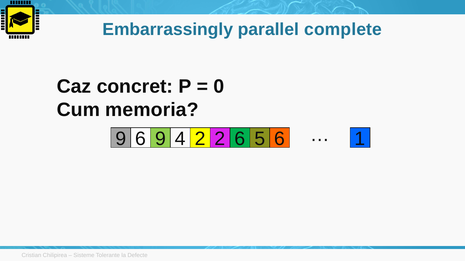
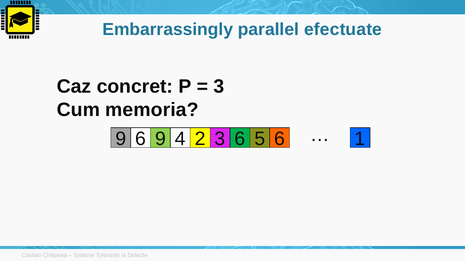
complete: complete -> efectuate (343, 30)
0: 0 -> 3 (219, 87)
2 2: 2 -> 3 (220, 139)
